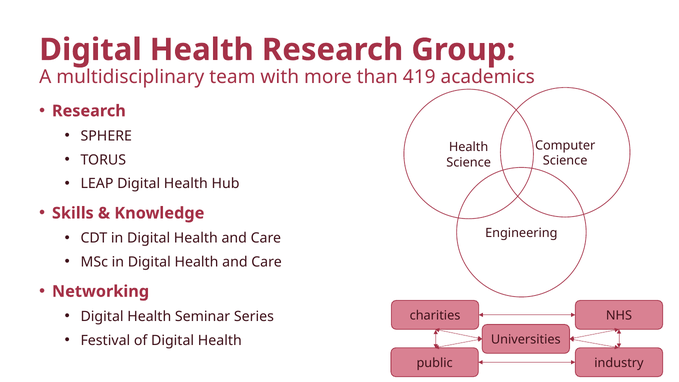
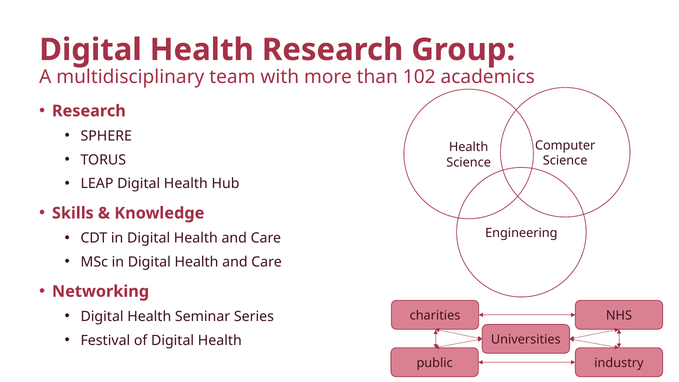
419: 419 -> 102 (419, 77)
